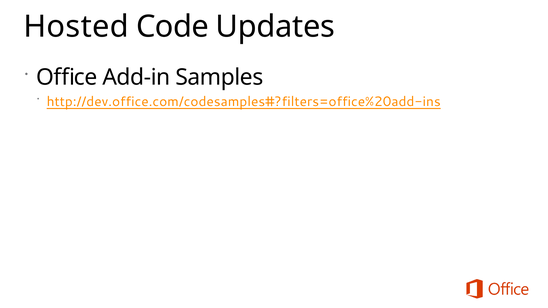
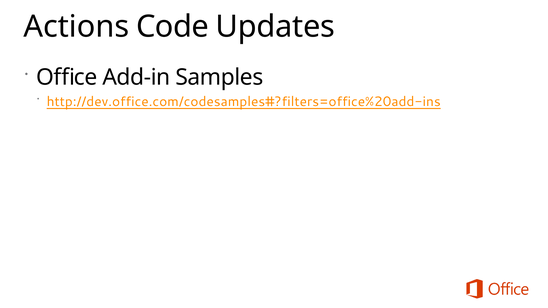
Hosted: Hosted -> Actions (76, 27)
